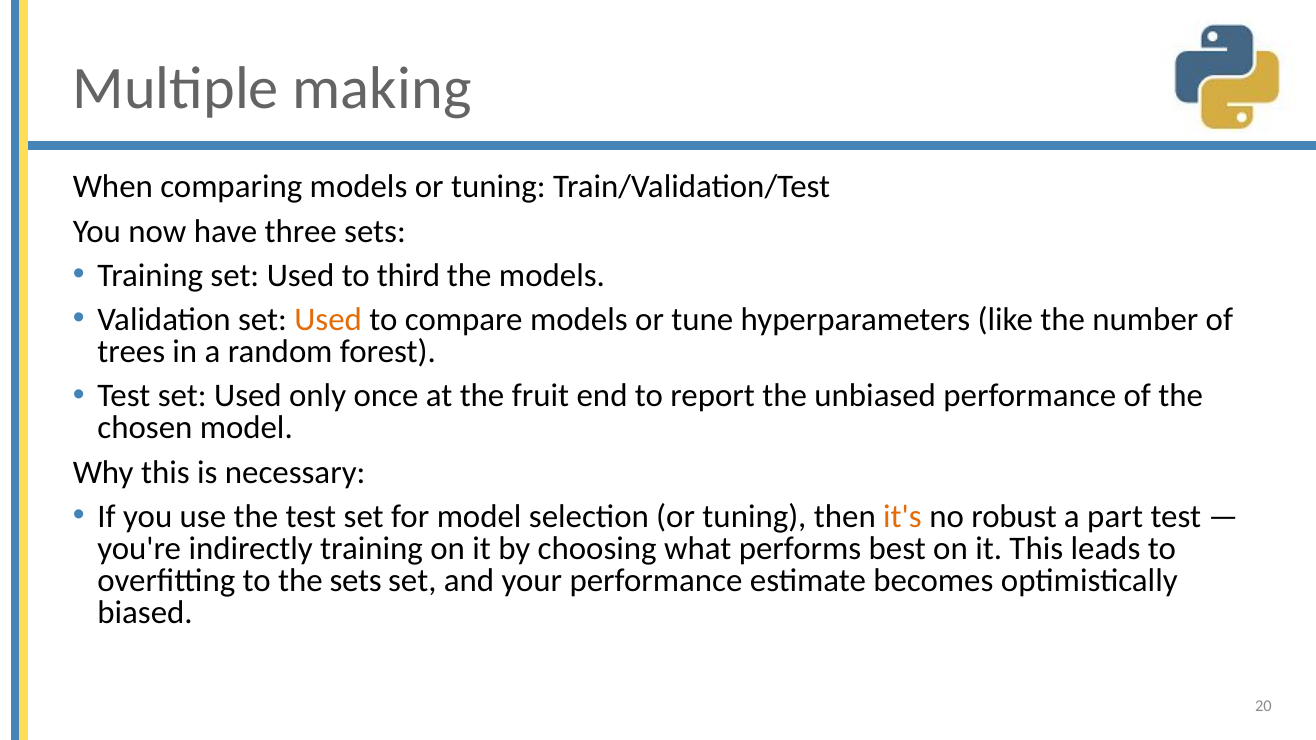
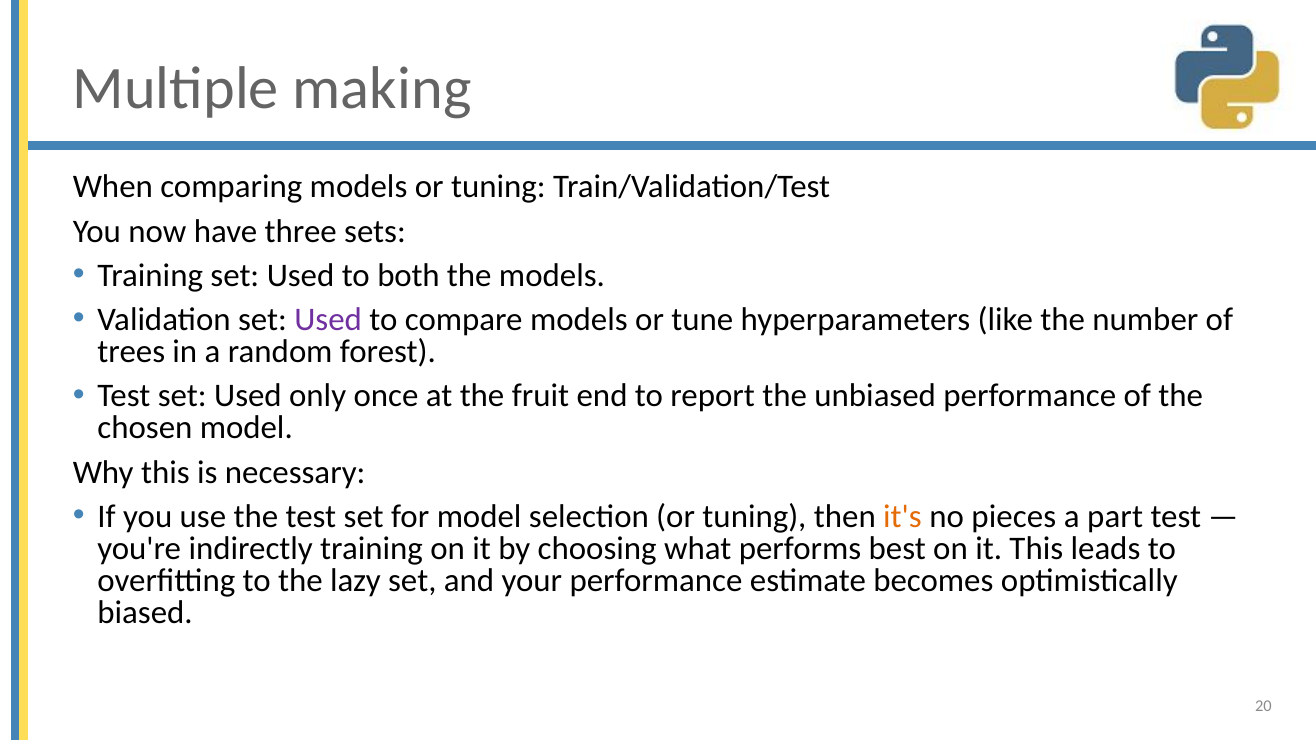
third: third -> both (408, 276)
Used colour: orange -> purple (328, 320)
robust: robust -> pieces (1014, 517)
the sets: sets -> lazy (356, 581)
